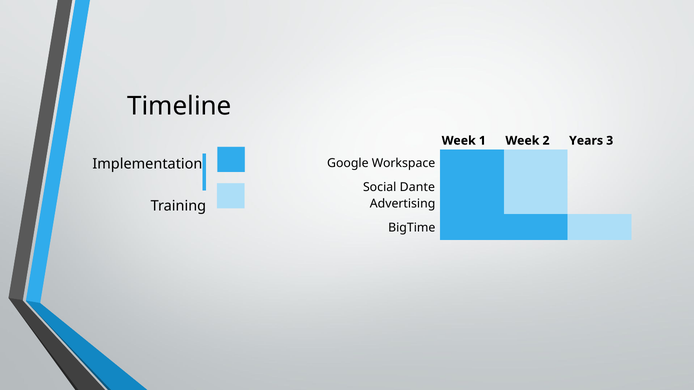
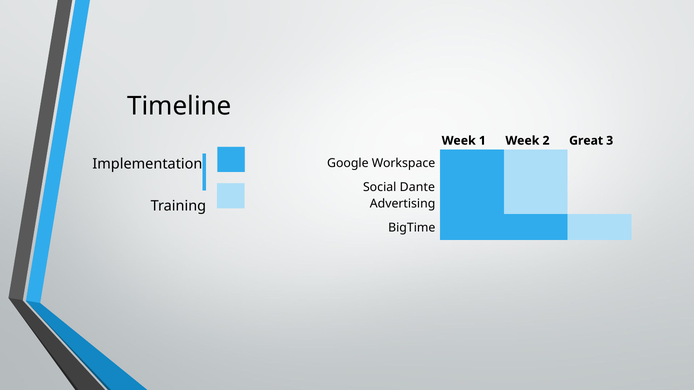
Years: Years -> Great (586, 141)
